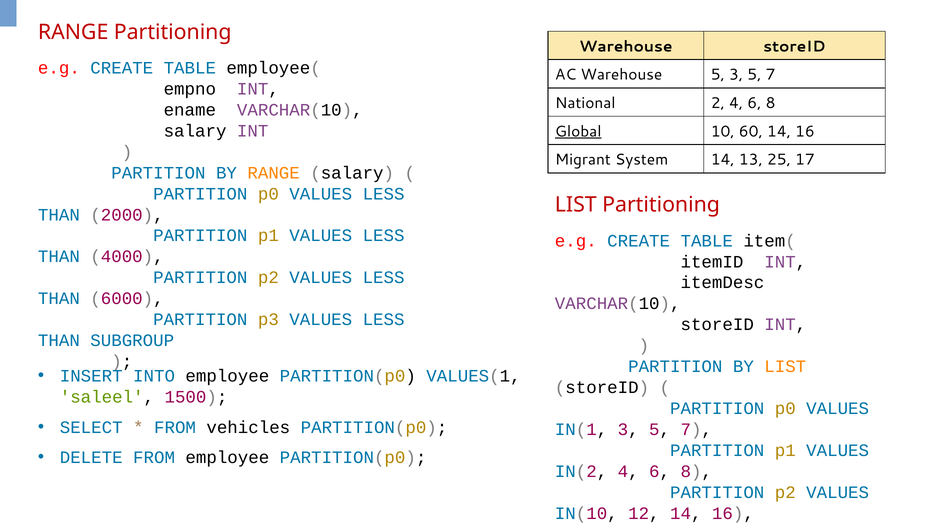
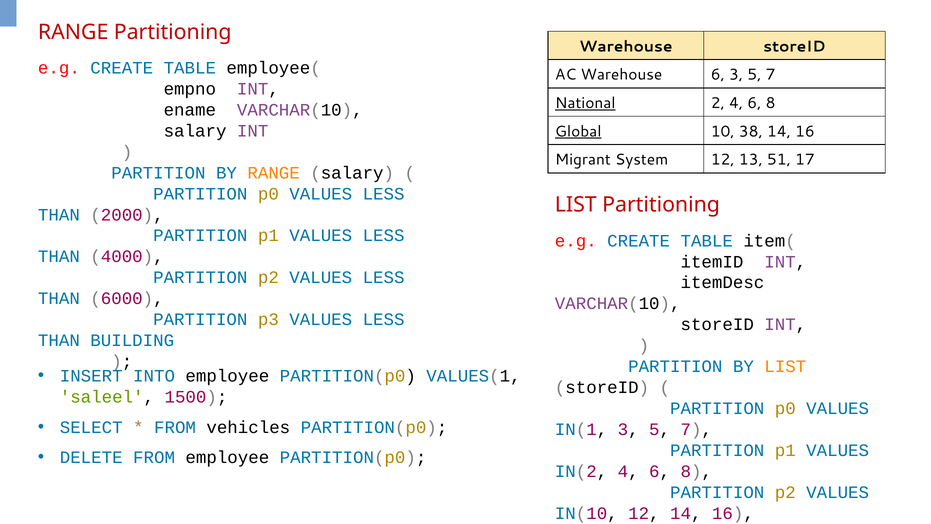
Warehouse 5: 5 -> 6 (718, 75)
National underline: none -> present (585, 103)
60: 60 -> 38 (751, 131)
System 14: 14 -> 12 (723, 160)
25: 25 -> 51 (779, 160)
SUBGROUP: SUBGROUP -> BUILDING (132, 340)
